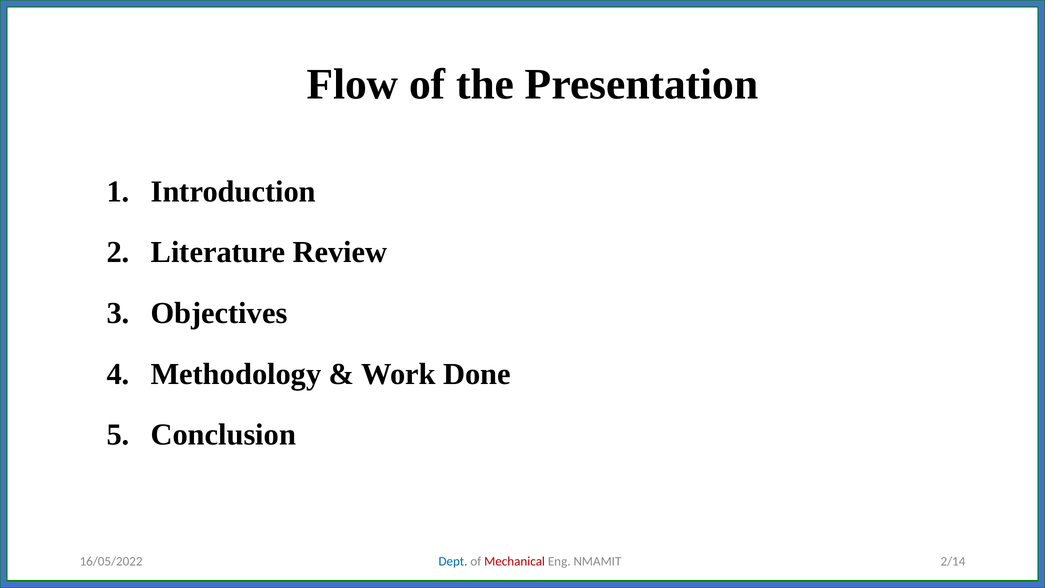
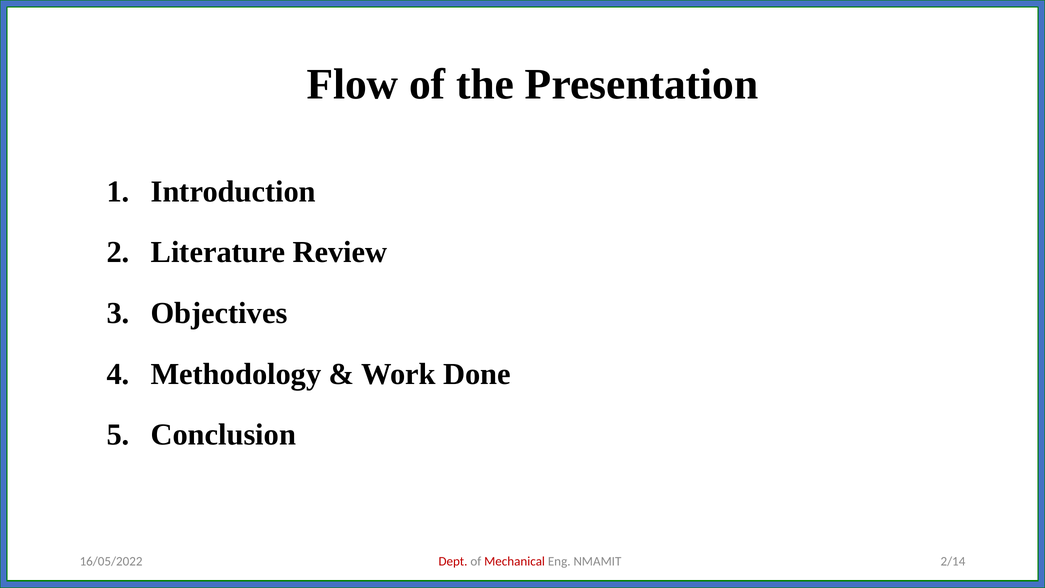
Dept colour: blue -> red (453, 561)
